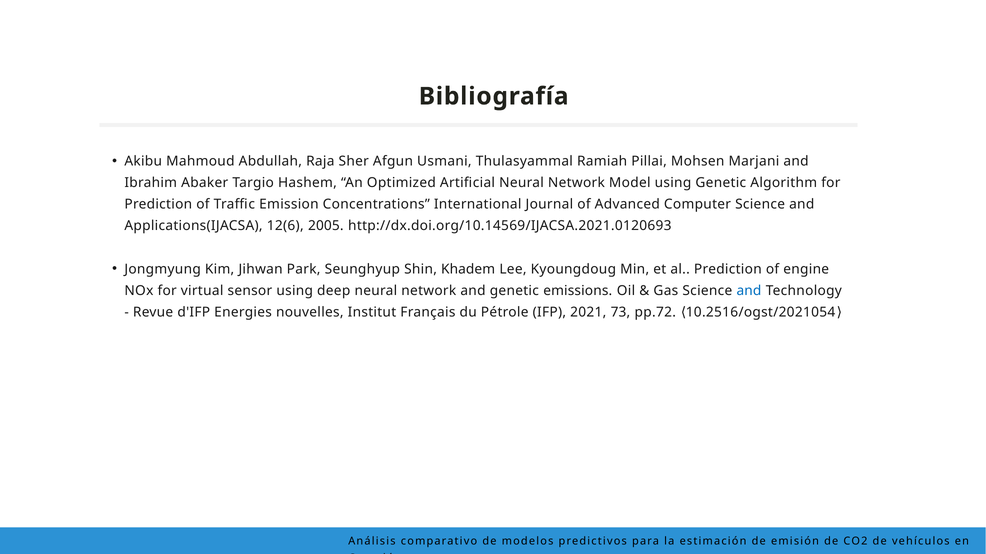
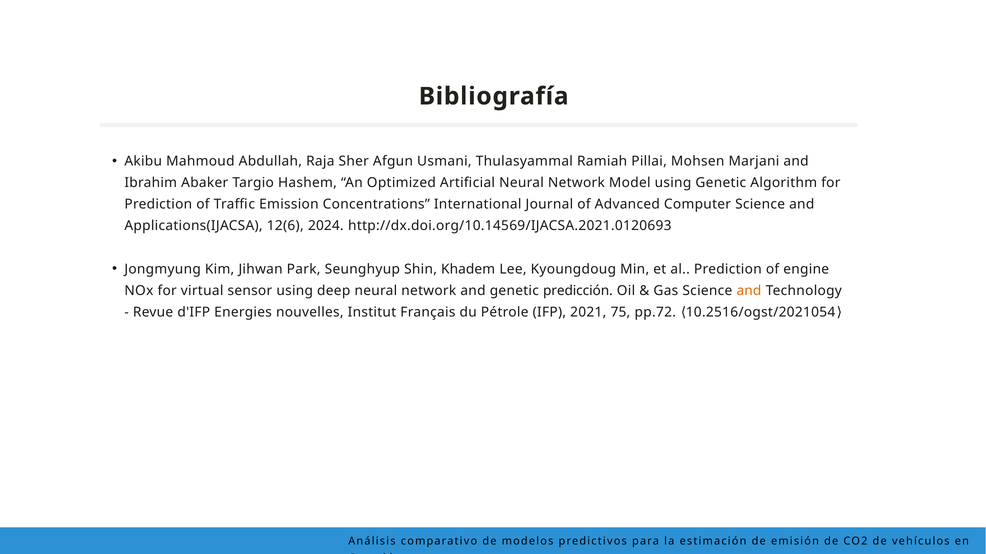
2005: 2005 -> 2024 (326, 226)
emissions: emissions -> predicción (578, 291)
and colour: blue -> orange (749, 291)
73: 73 -> 75 (620, 312)
